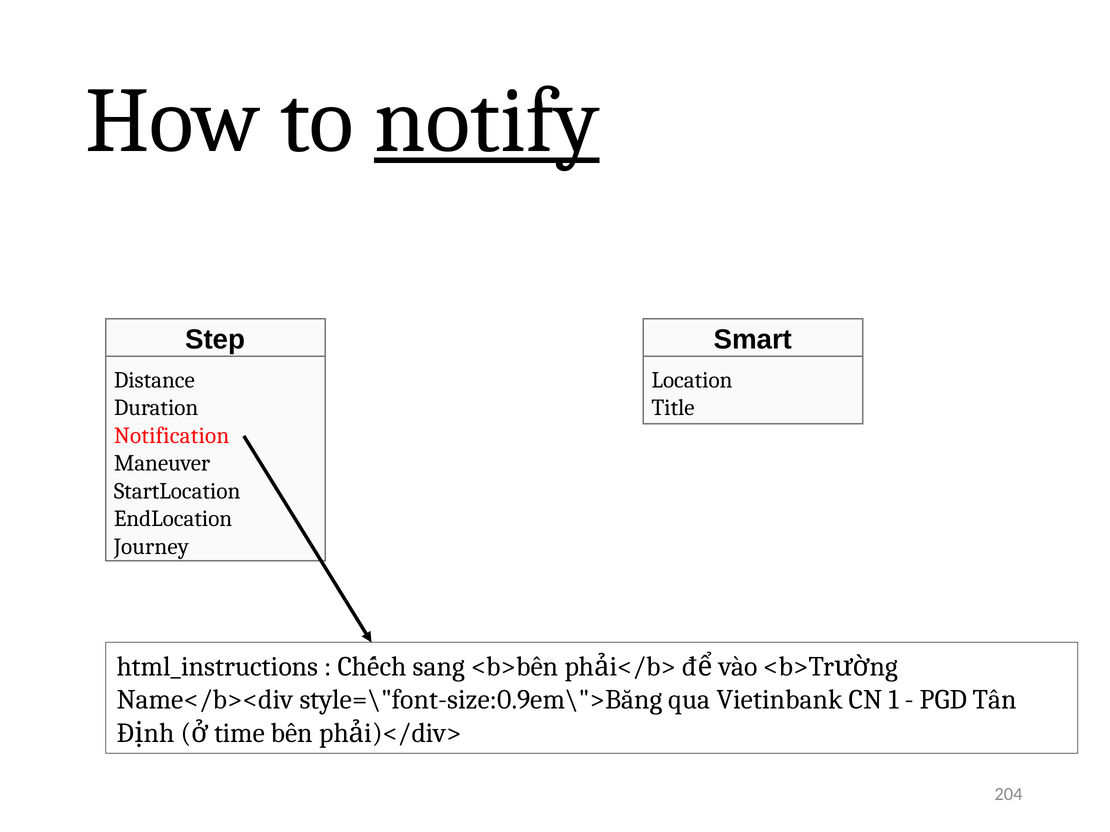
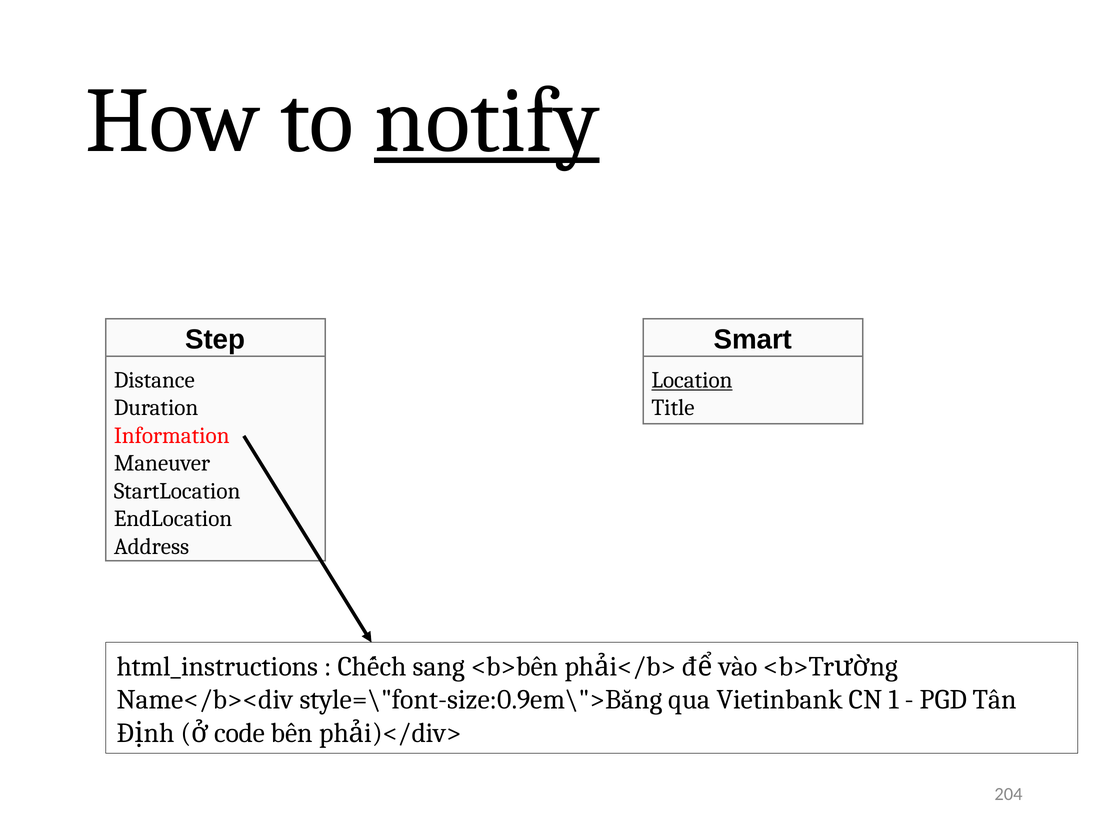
Location underline: none -> present (692, 380)
Notification: Notification -> Information (172, 436)
Journey: Journey -> Address (152, 547)
time: time -> code (240, 733)
